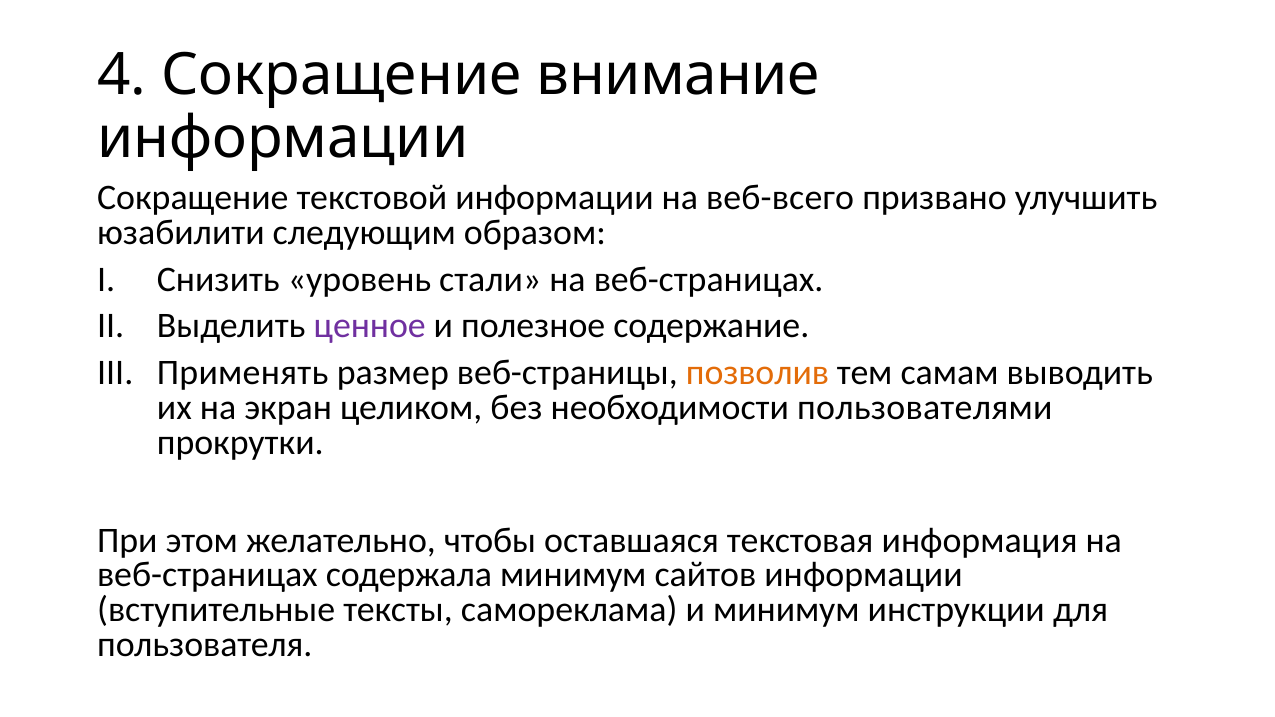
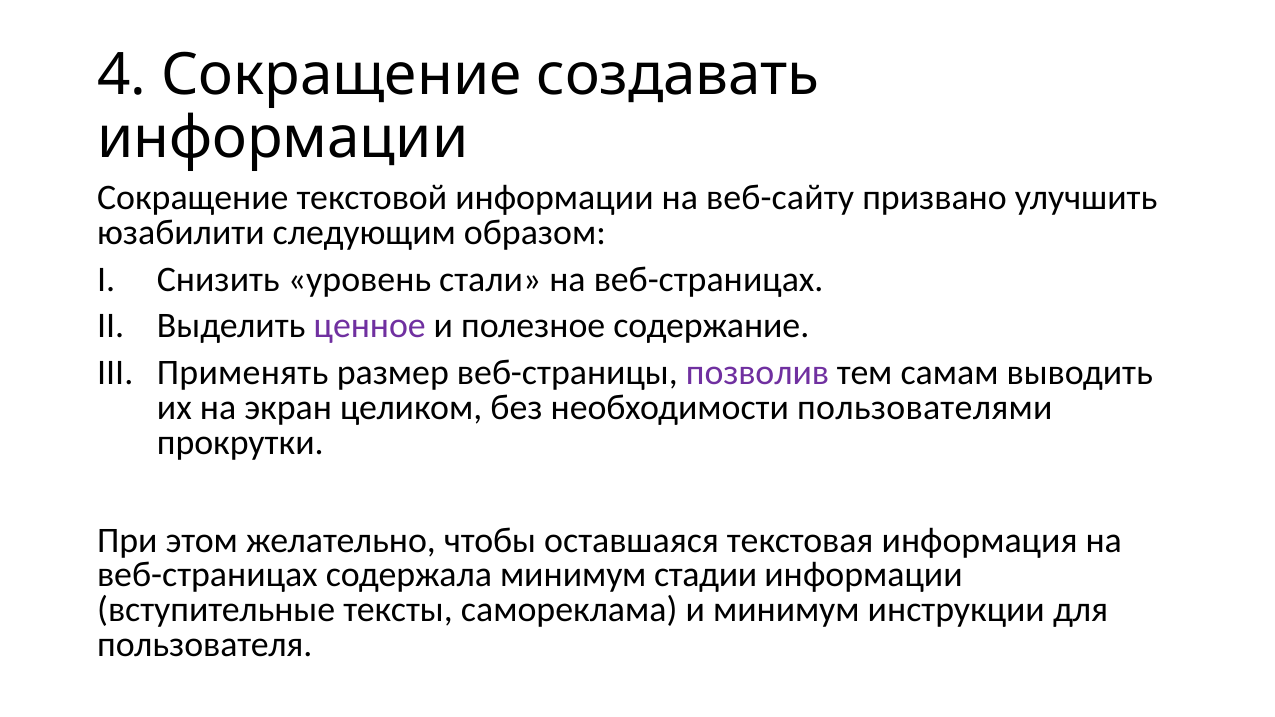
внимание: внимание -> создавать (678, 76)
веб-всего: веб-всего -> веб-сайту (780, 198)
позволив colour: orange -> purple (757, 373)
сайтов: сайтов -> стадии (706, 575)
